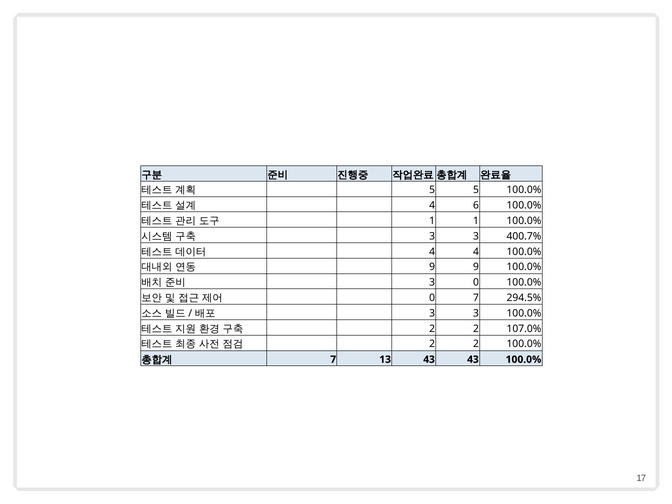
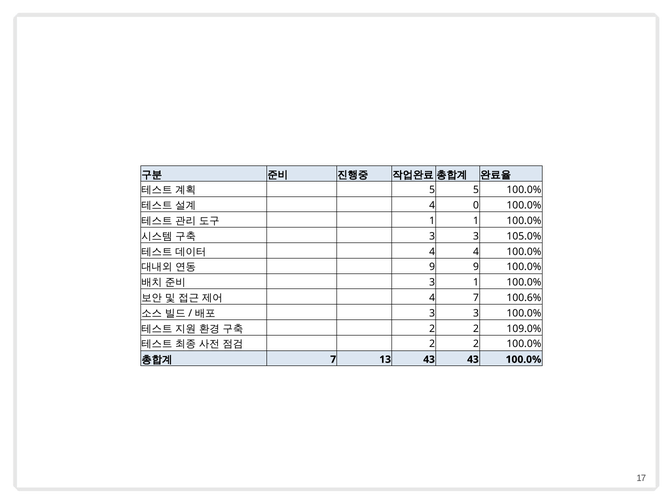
6: 6 -> 0 (476, 205)
400.7%: 400.7% -> 105.0% (524, 236)
3 0: 0 -> 1 (476, 282)
0: 0 -> 4 (432, 298)
294.5%: 294.5% -> 100.6% (524, 298)
107.0%: 107.0% -> 109.0% (524, 329)
